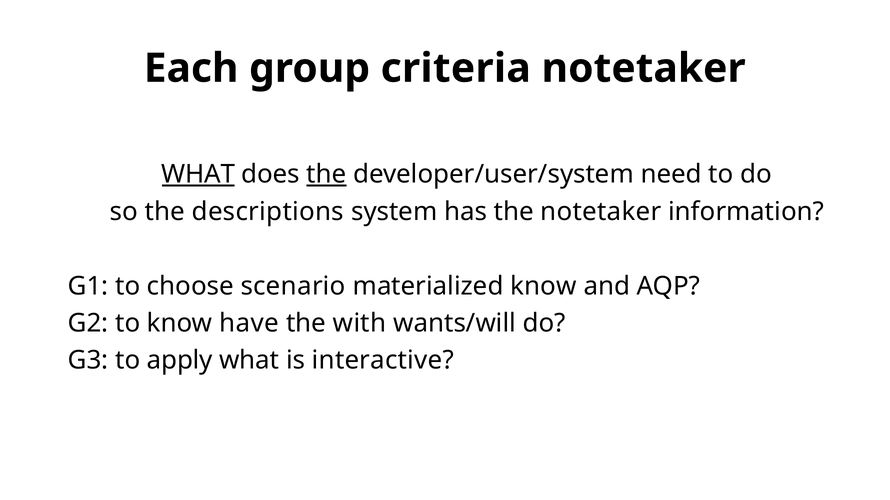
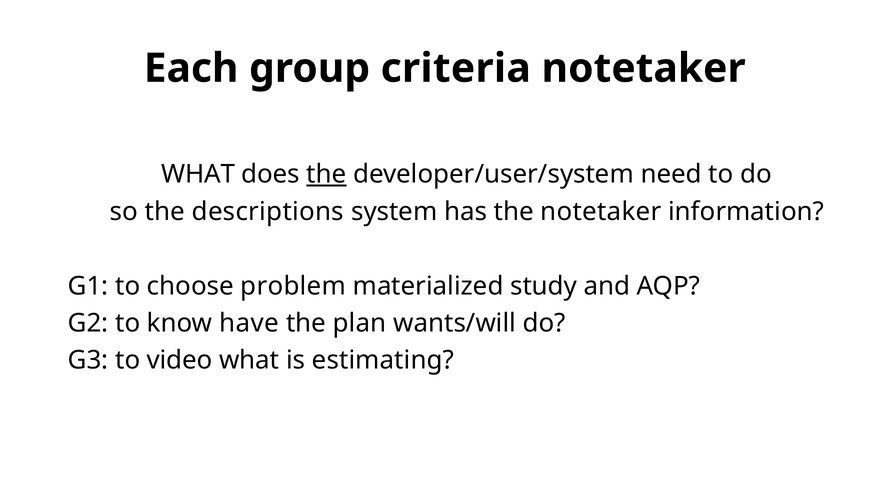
WHAT underline: present -> none (198, 175)
scenario: scenario -> problem (293, 286)
materialized know: know -> study (544, 286)
with: with -> plan (360, 324)
apply: apply -> video (180, 361)
interactive: interactive -> estimating (383, 361)
